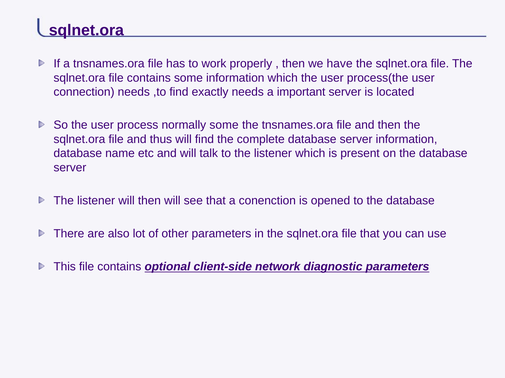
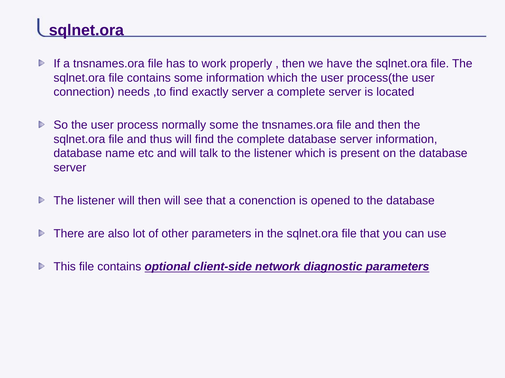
exactly needs: needs -> server (248, 92)
a important: important -> complete (301, 92)
